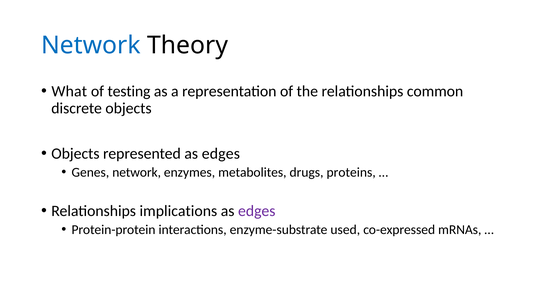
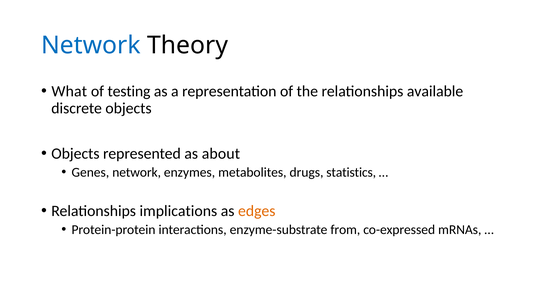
common: common -> available (435, 91)
represented as edges: edges -> about (221, 153)
proteins: proteins -> statistics (351, 172)
edges colour: purple -> orange (257, 211)
used: used -> from (345, 229)
